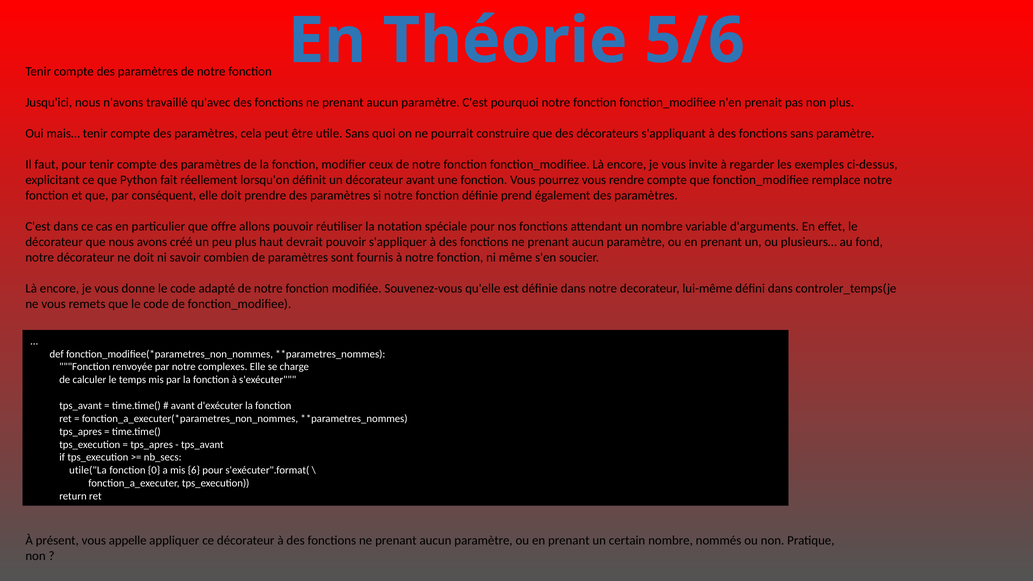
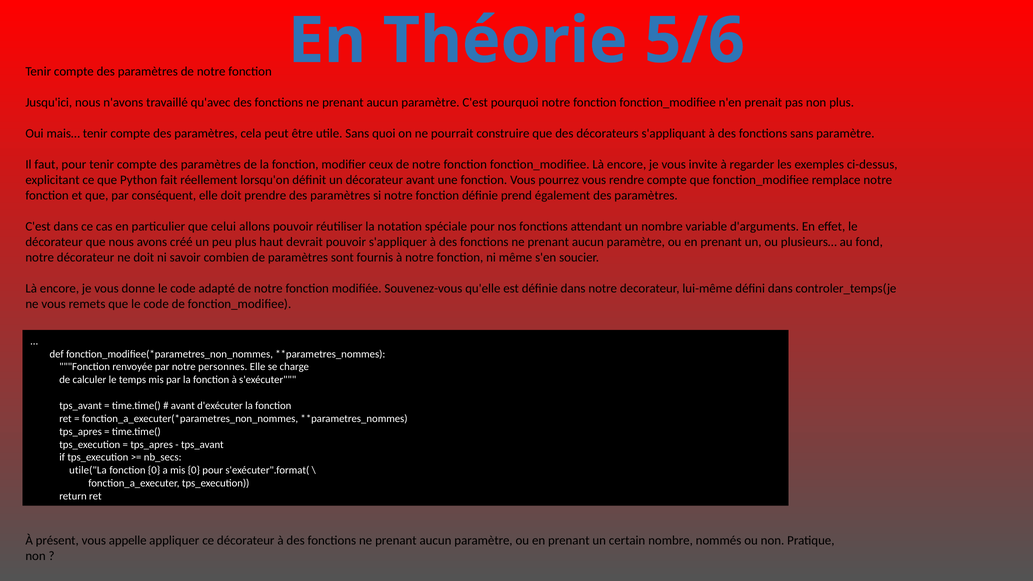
offre: offre -> celui (224, 227)
complexes: complexes -> personnes (223, 367)
mis 6: 6 -> 0 (194, 470)
